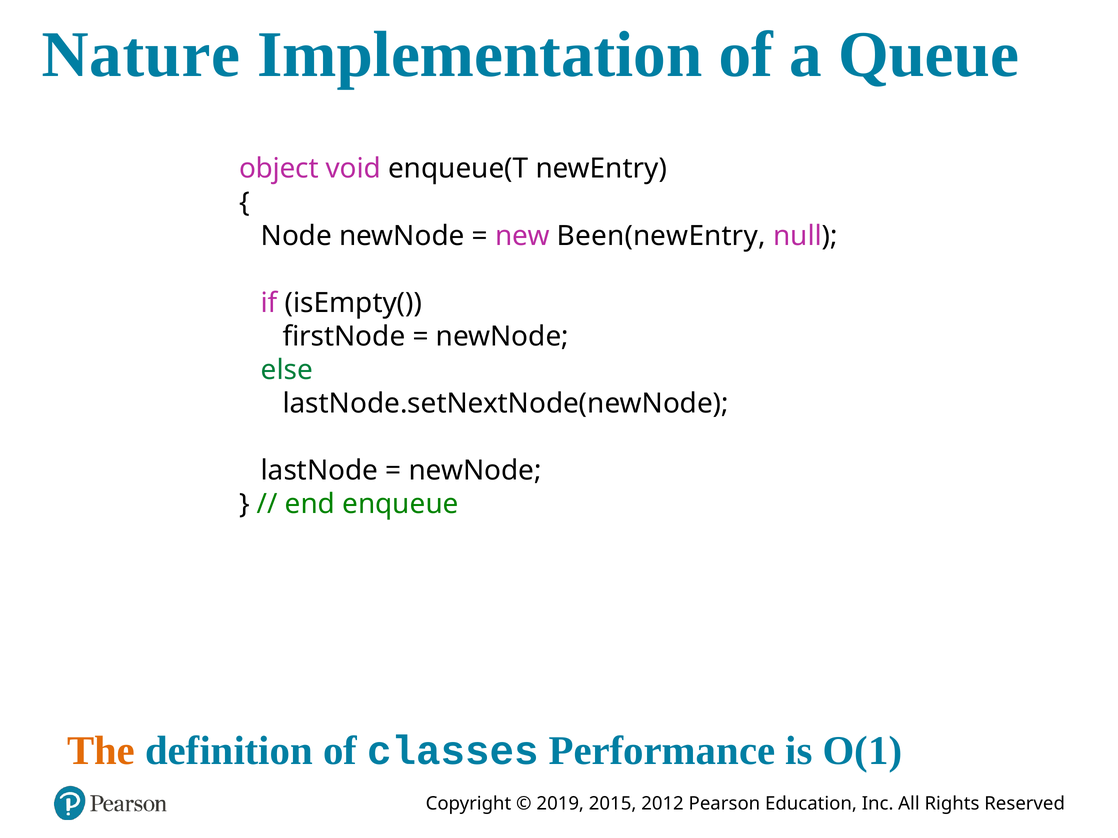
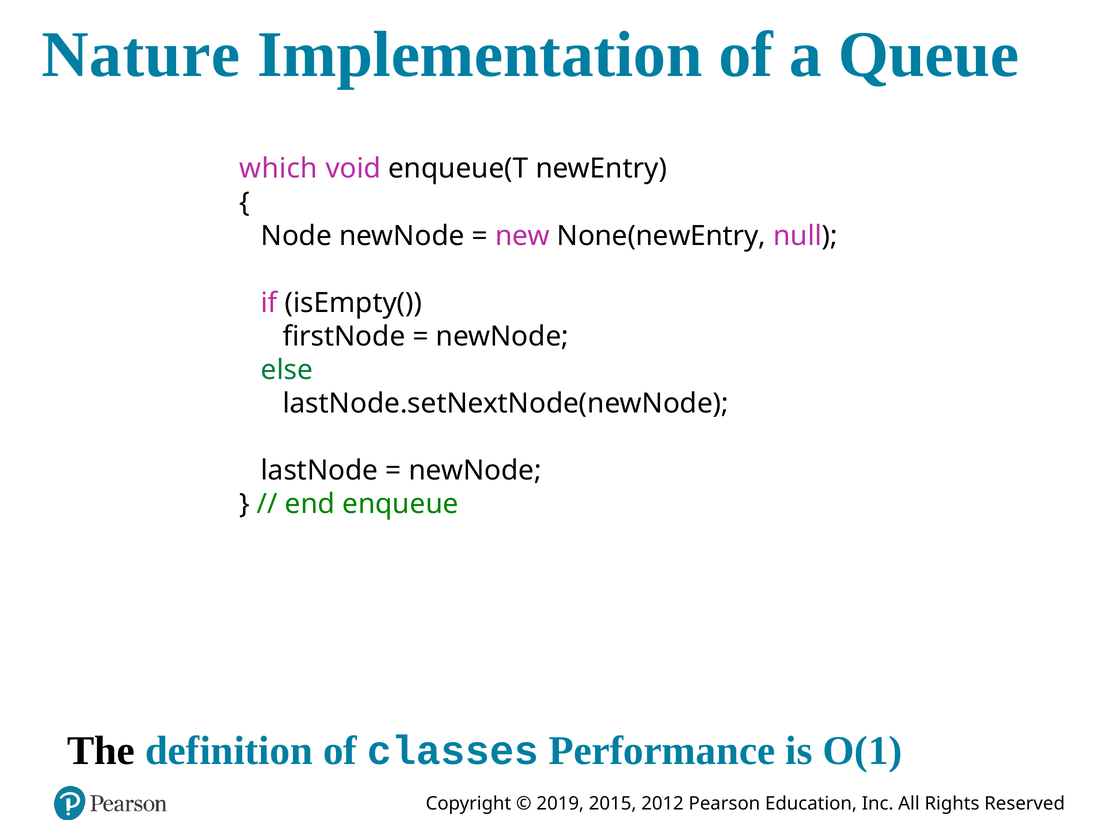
object: object -> which (279, 169)
Been(newEntry: Been(newEntry -> None(newEntry (661, 236)
The colour: orange -> black (101, 751)
